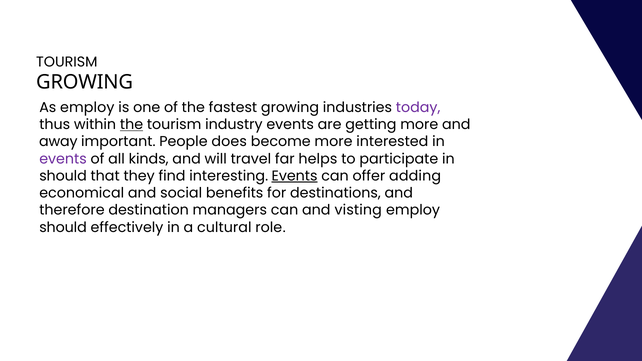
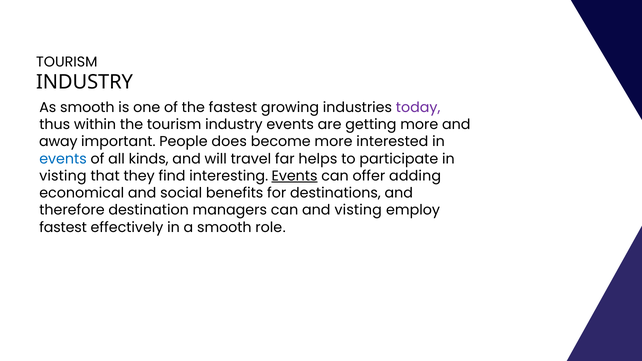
GROWING: GROWING -> INDUSTRY (85, 82)
As employ: employ -> smooth (87, 108)
the underline: present -> none (132, 125)
events colour: purple -> blue (63, 159)
should: should -> visting (63, 176)
should: should -> fastest (63, 227)
a cultural: cultural -> smooth (224, 227)
